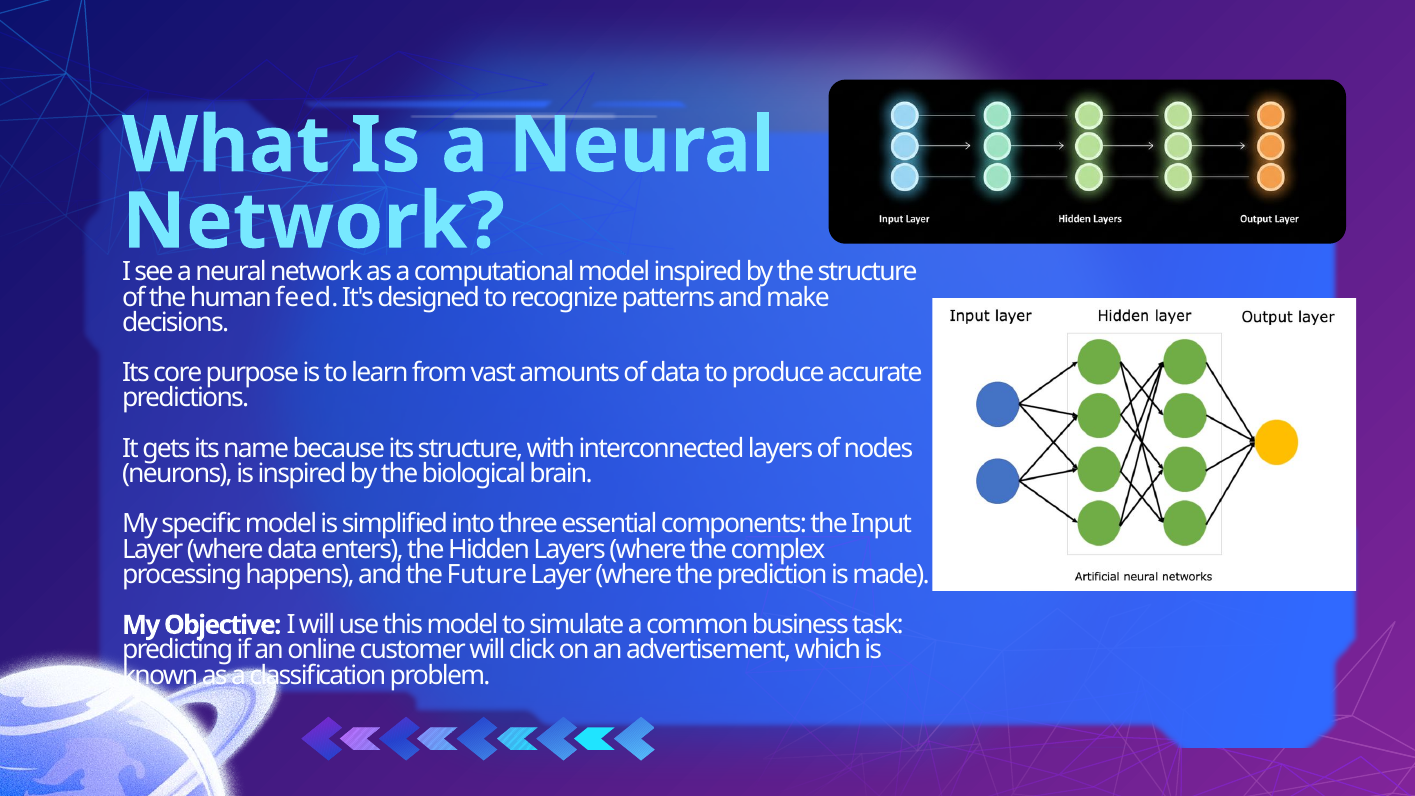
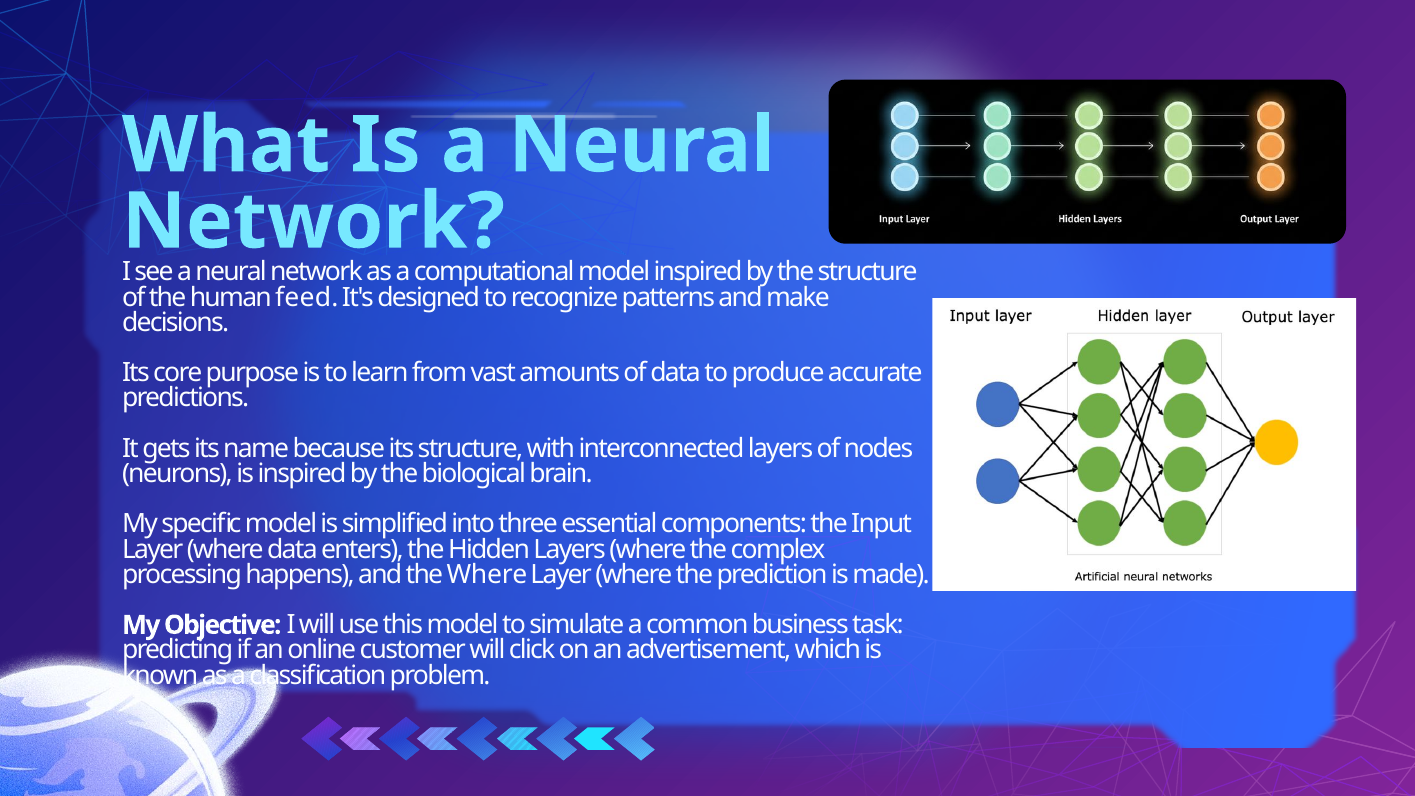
the Future: Future -> Where (487, 575)
